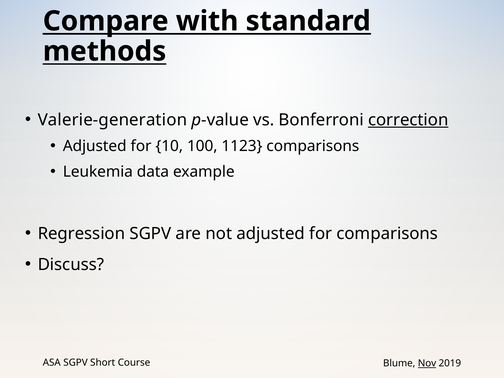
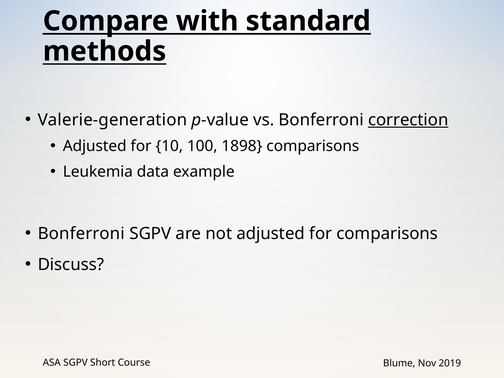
1123: 1123 -> 1898 (242, 146)
Regression: Regression -> Bonferroni (81, 233)
Nov underline: present -> none (427, 363)
